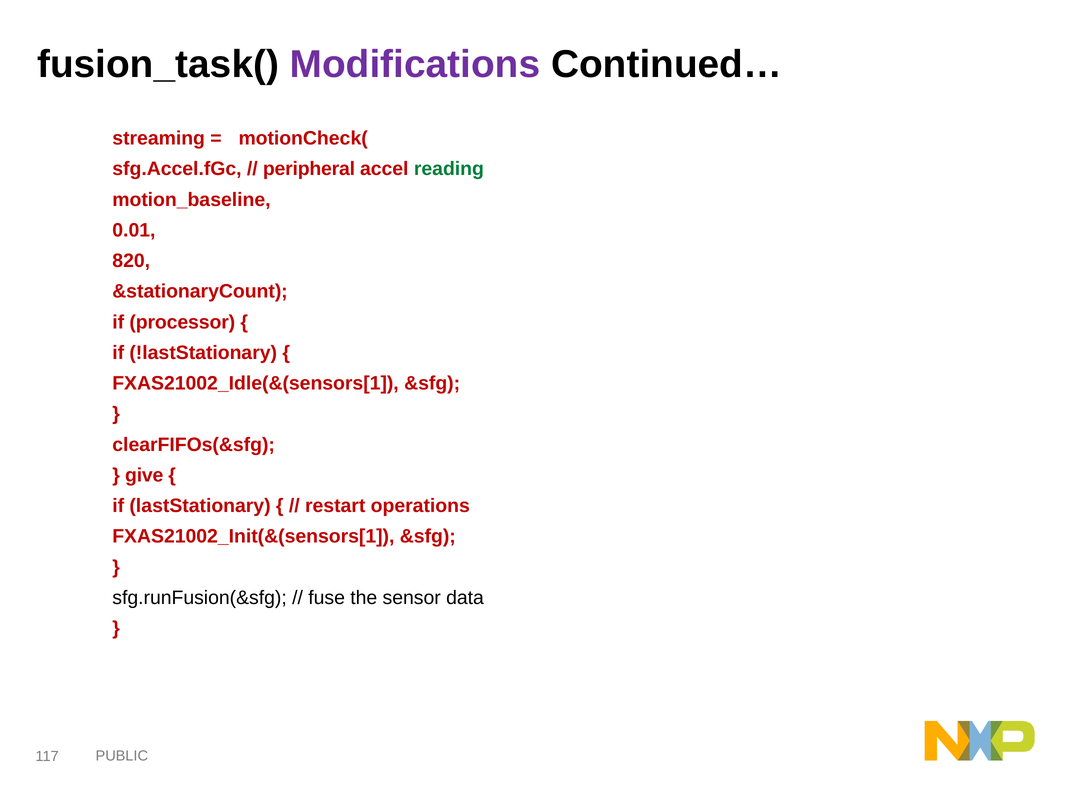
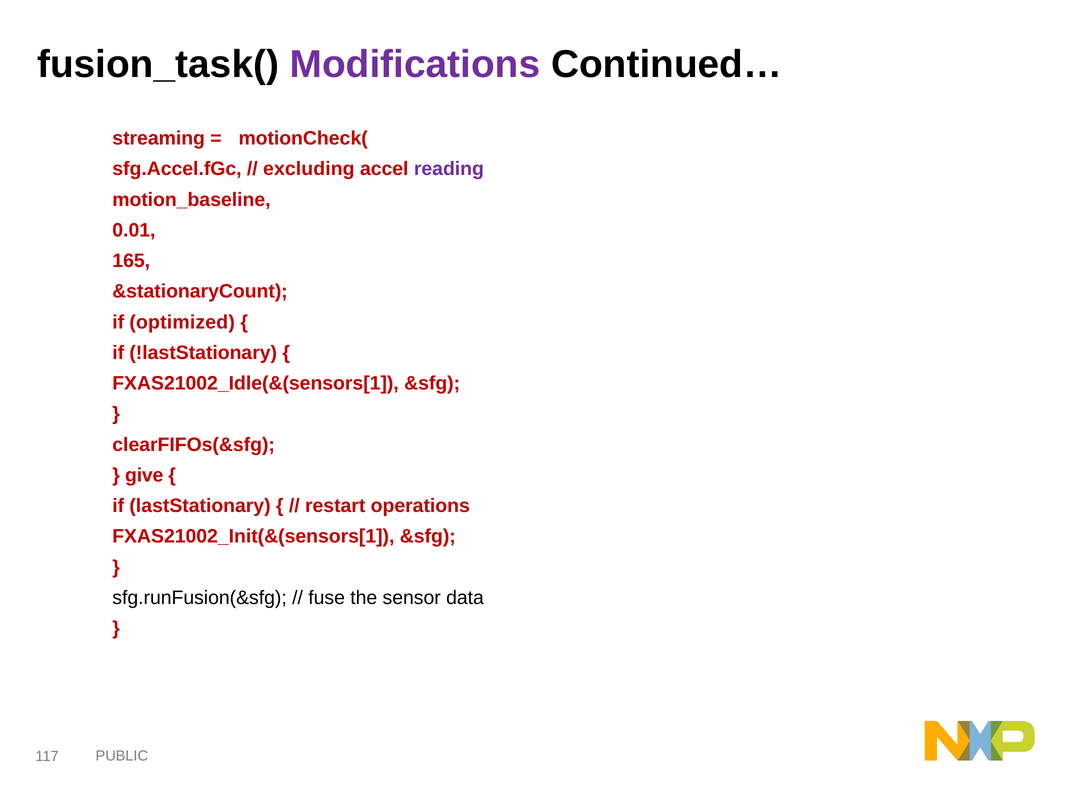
peripheral: peripheral -> excluding (309, 169)
reading colour: green -> purple (449, 169)
820: 820 -> 165 (131, 261)
processor: processor -> optimized (182, 322)
